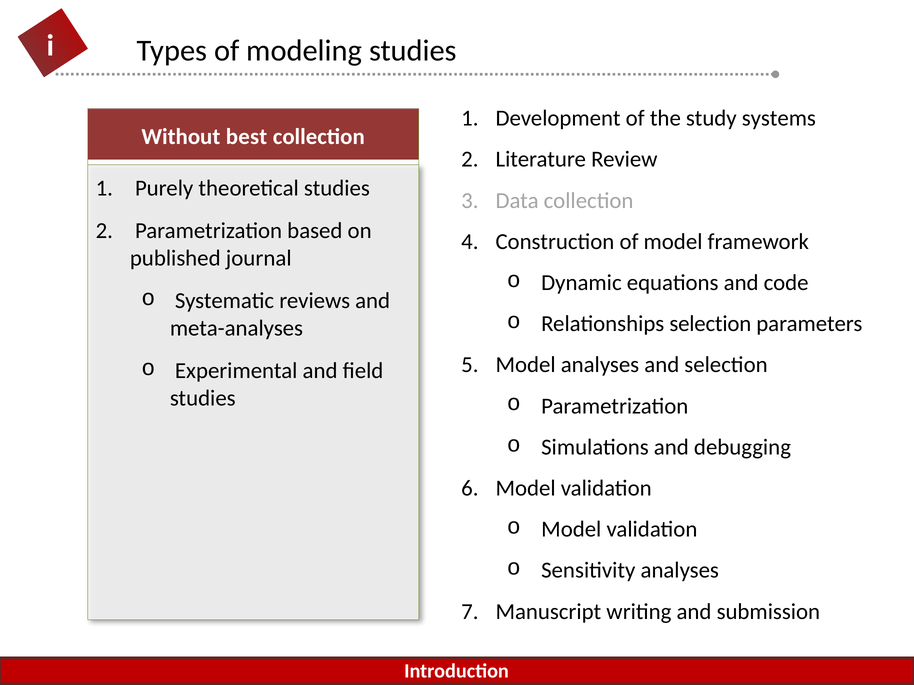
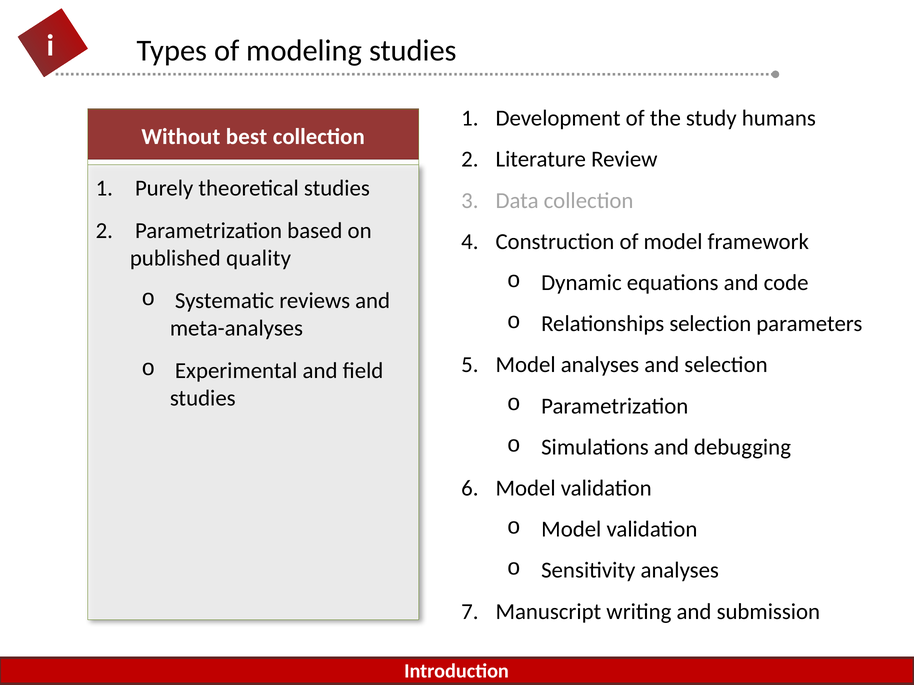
systems: systems -> humans (779, 118)
journal: journal -> quality (259, 258)
